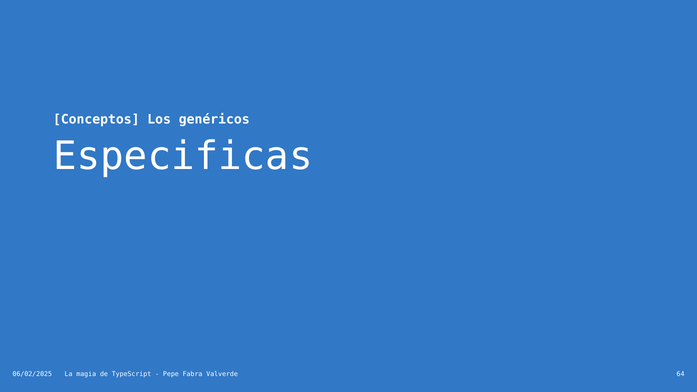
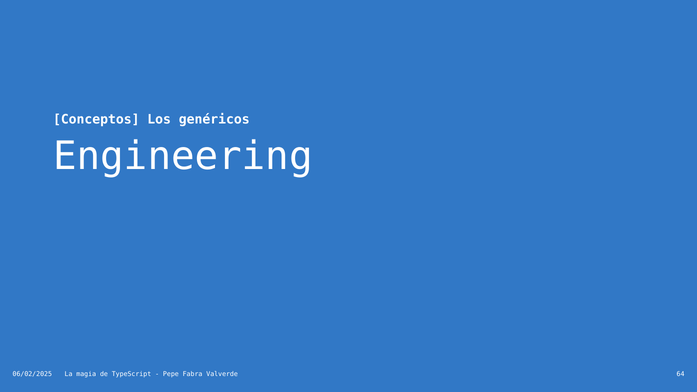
Especificas: Especificas -> Engineering (183, 156)
